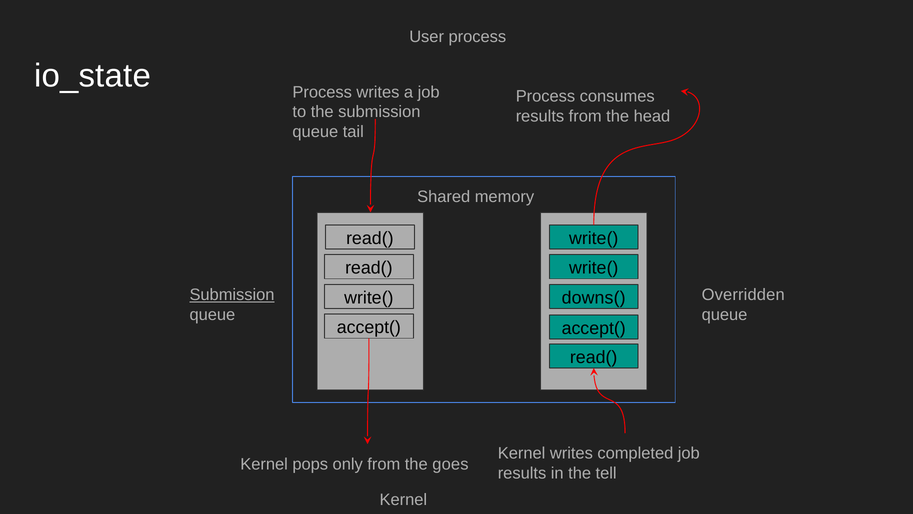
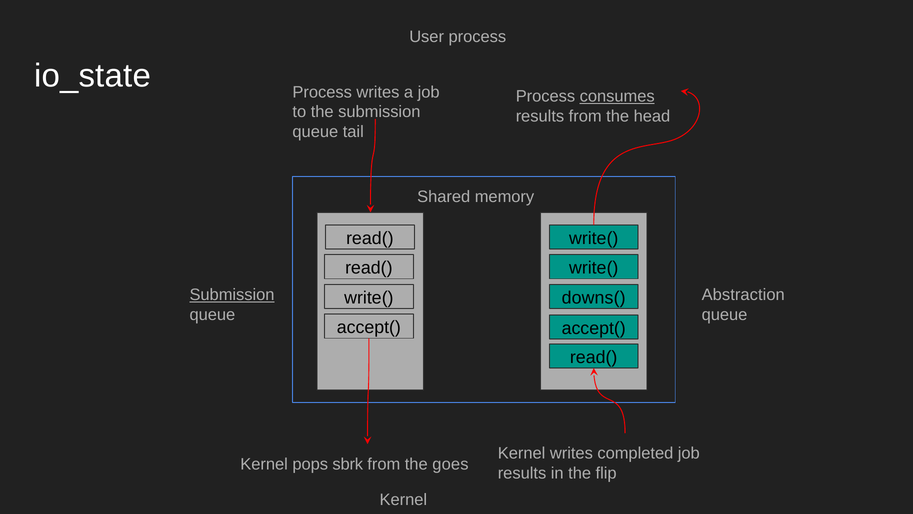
consumes underline: none -> present (617, 96)
Overridden: Overridden -> Abstraction (743, 295)
only: only -> sbrk (348, 464)
tell: tell -> flip (606, 473)
